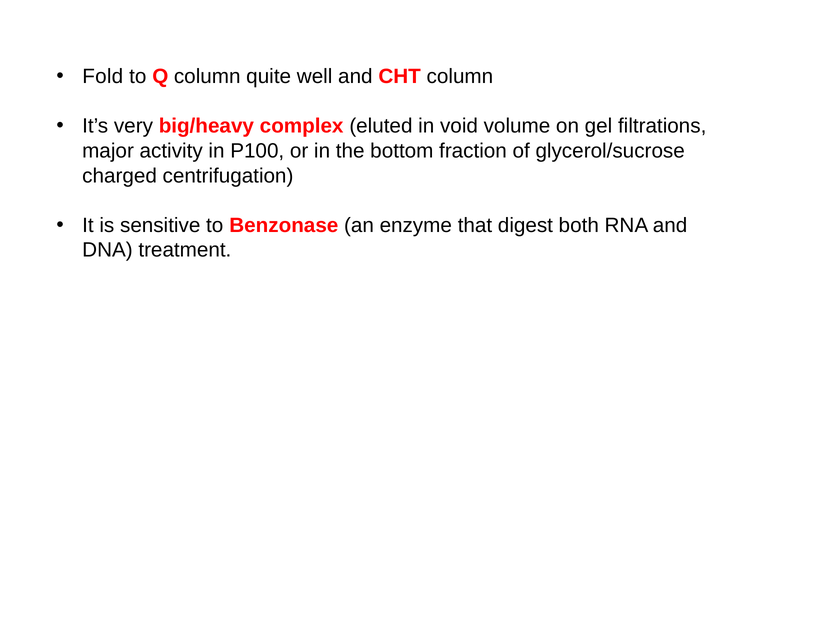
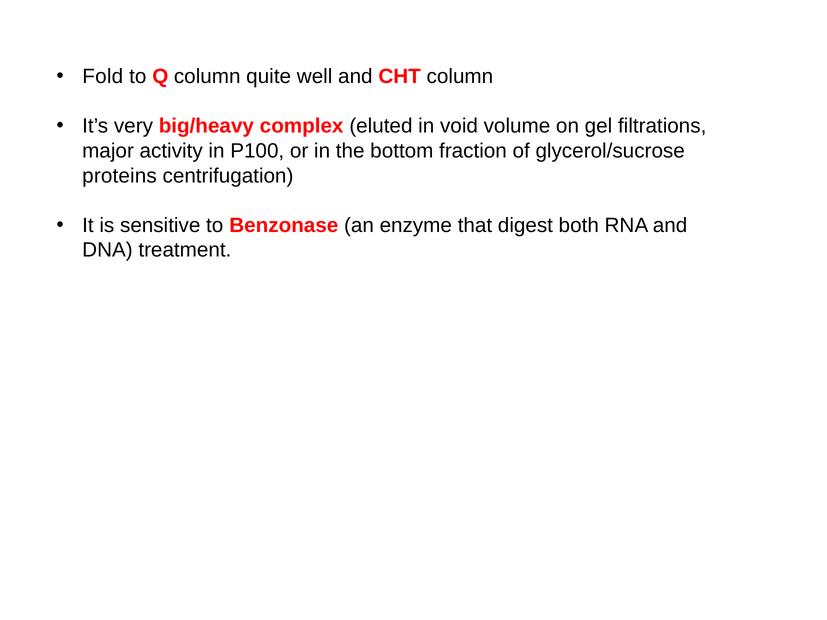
charged: charged -> proteins (119, 176)
